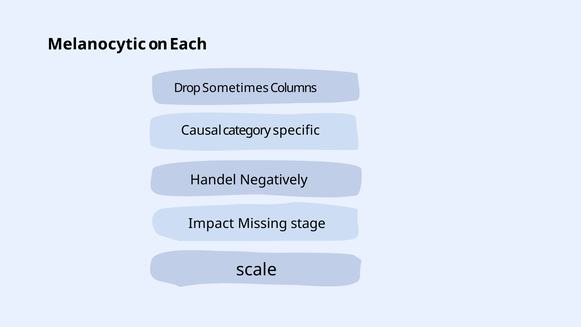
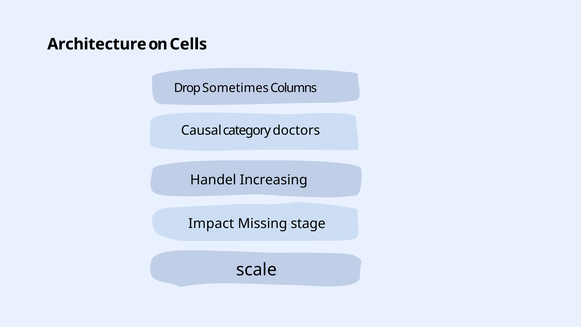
Melanocytic: Melanocytic -> Architecture (97, 44)
Each: Each -> Cells (188, 44)
specific: specific -> doctors (296, 130)
Negatively: Negatively -> Increasing (274, 180)
